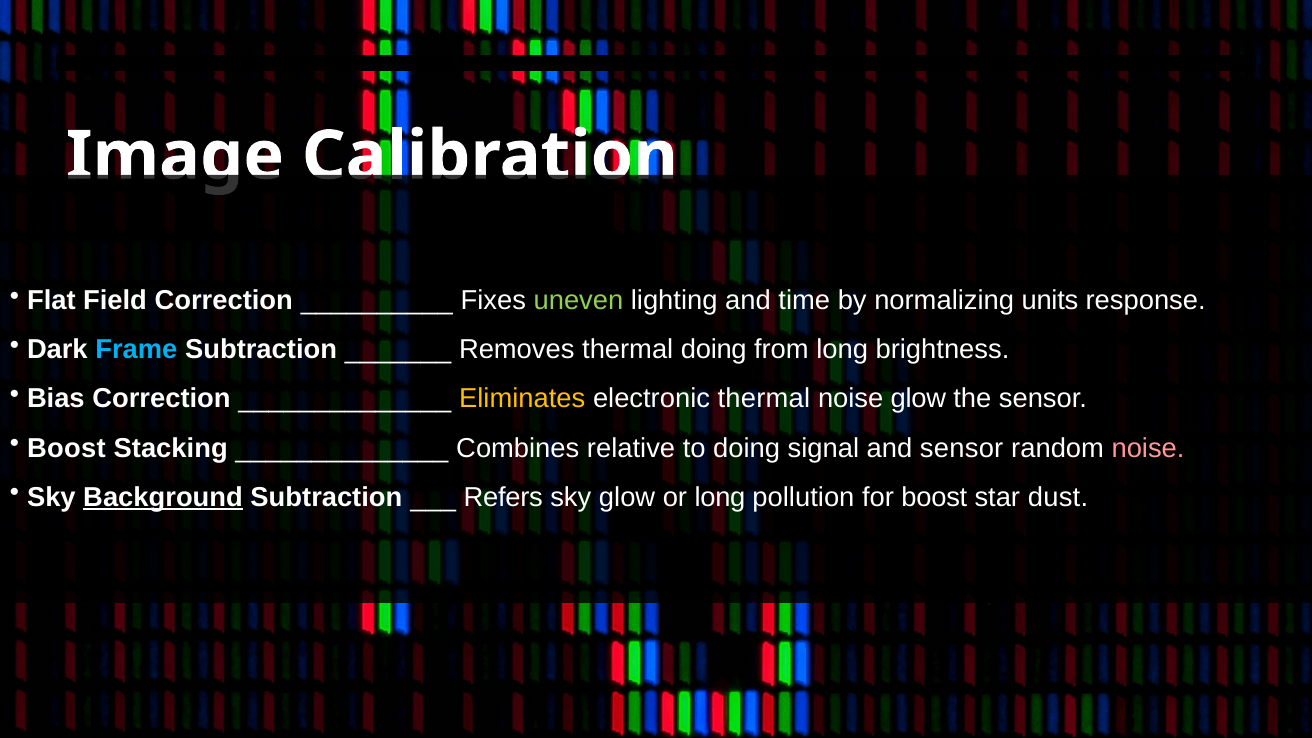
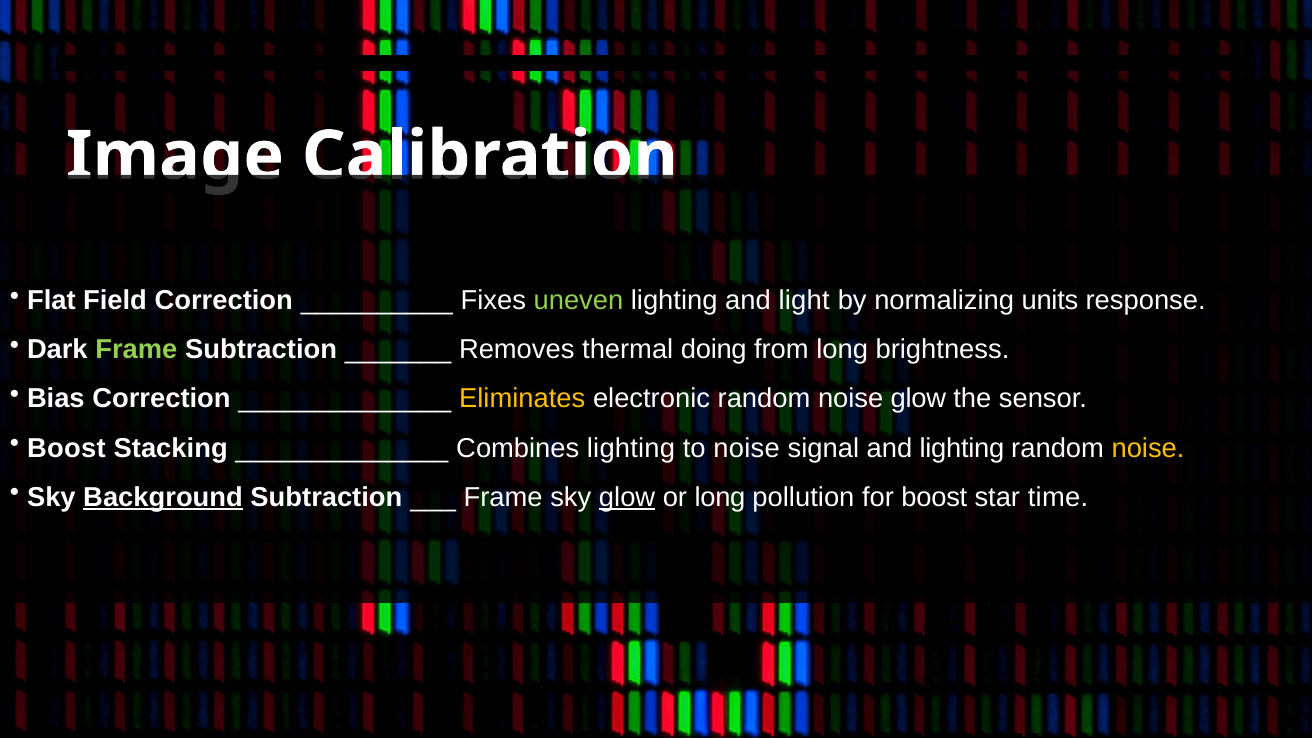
time: time -> light (804, 301)
Frame colour: light blue -> light green (136, 350)
electronic thermal: thermal -> random (764, 399)
Combines relative: relative -> lighting (631, 448)
to doing: doing -> noise (747, 448)
and sensor: sensor -> lighting (962, 448)
noise colour: pink -> yellow (1148, 448)
Refers: Refers -> Frame (503, 497)
glow underline: none -> present (627, 497)
dust: dust -> time (1058, 497)
